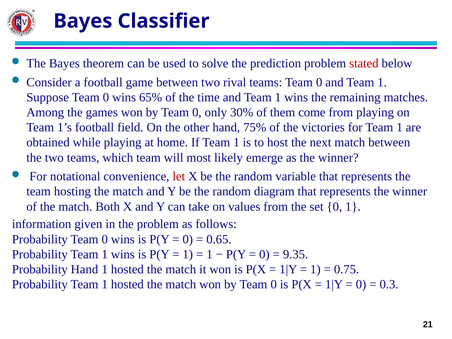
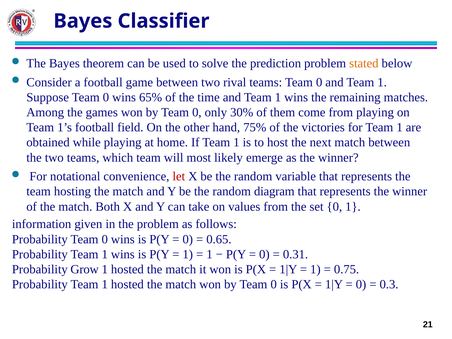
stated colour: red -> orange (364, 63)
9.35: 9.35 -> 0.31 (296, 254)
Probability Hand: Hand -> Grow (85, 269)
